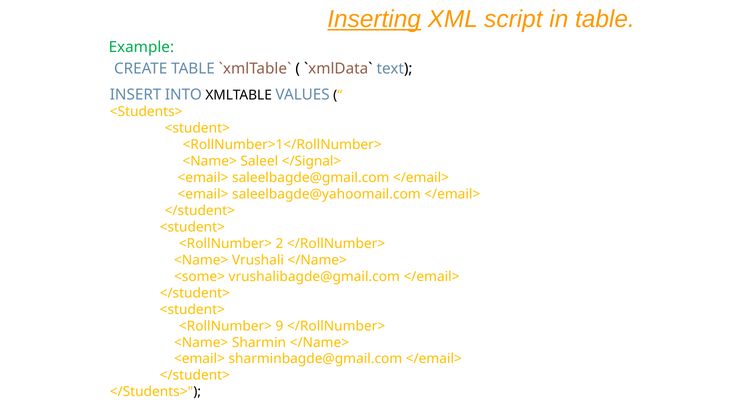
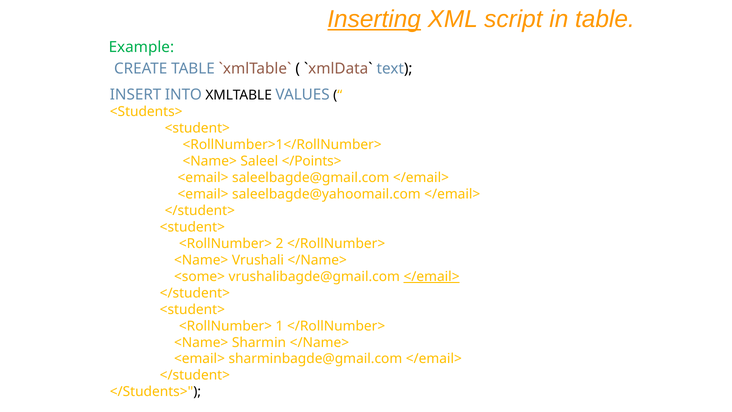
</Signal>: </Signal> -> </Points> (312, 161)
</email> underline: none -> present (432, 276)
9: 9 -> 1 (280, 326)
